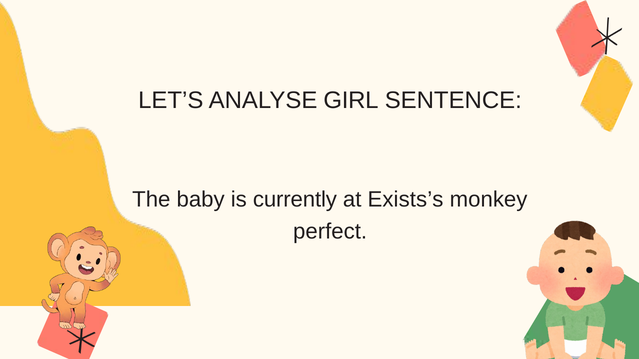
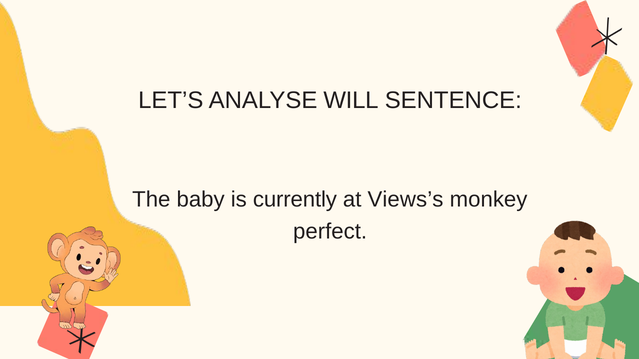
GIRL: GIRL -> WILL (351, 100)
Exists’s: Exists’s -> Views’s (405, 200)
